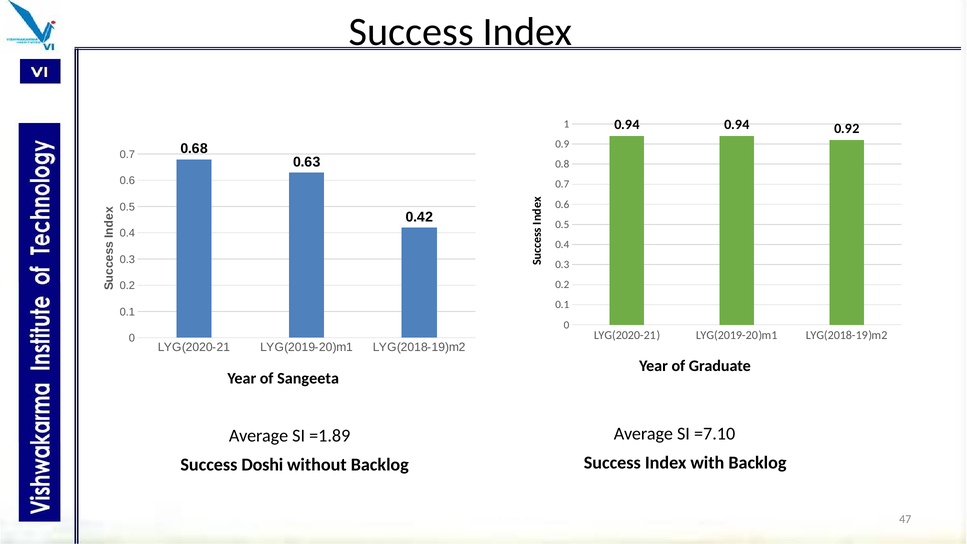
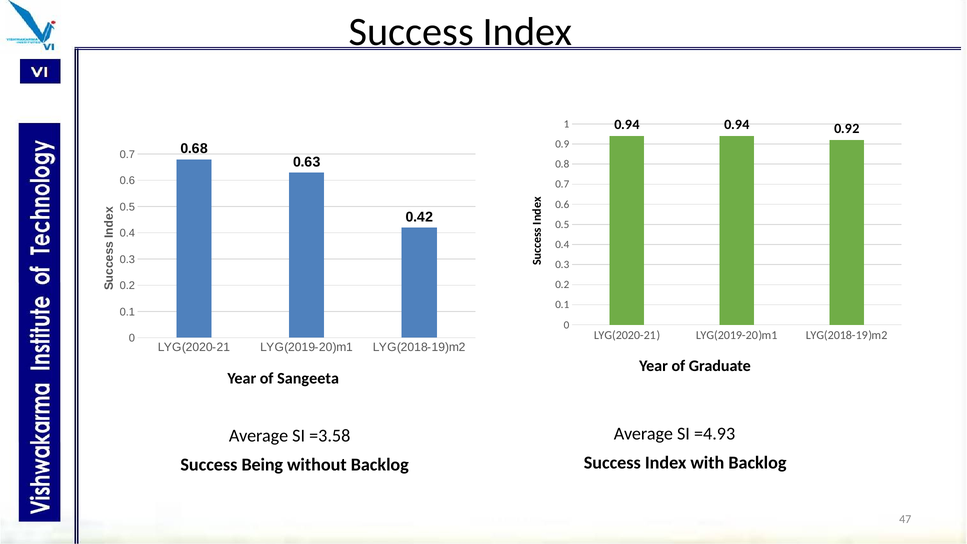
=7.10: =7.10 -> =4.93 (715, 434)
=1.89: =1.89 -> =3.58 (330, 436)
Doshi: Doshi -> Being (262, 465)
